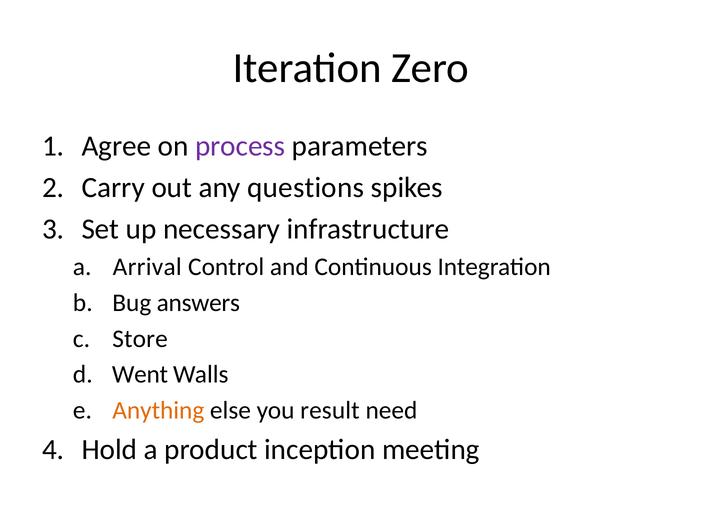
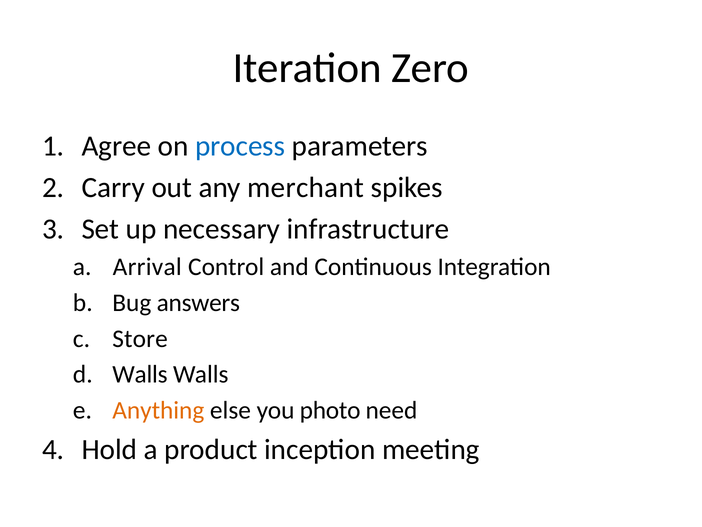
process colour: purple -> blue (240, 146)
questions: questions -> merchant (306, 187)
Went: Went -> Walls (140, 374)
result: result -> photo (330, 410)
